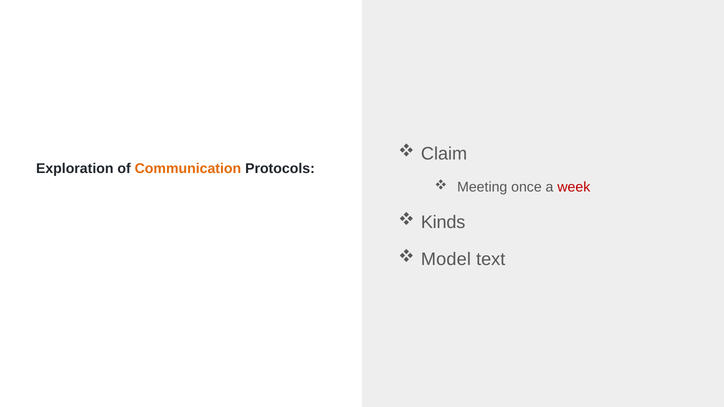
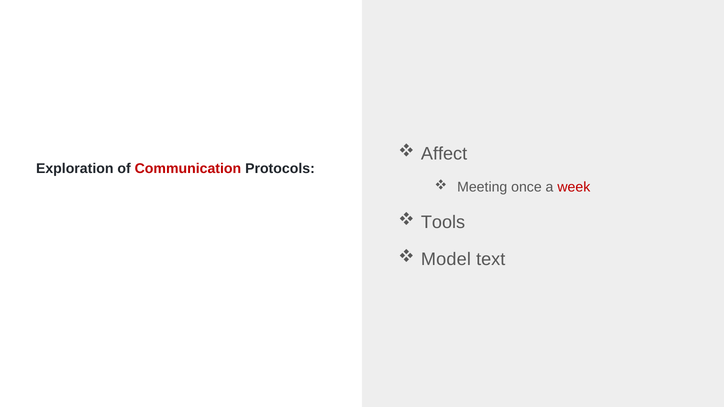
Claim: Claim -> Affect (444, 154)
Communication colour: orange -> red (188, 169)
Kinds: Kinds -> Tools (443, 222)
